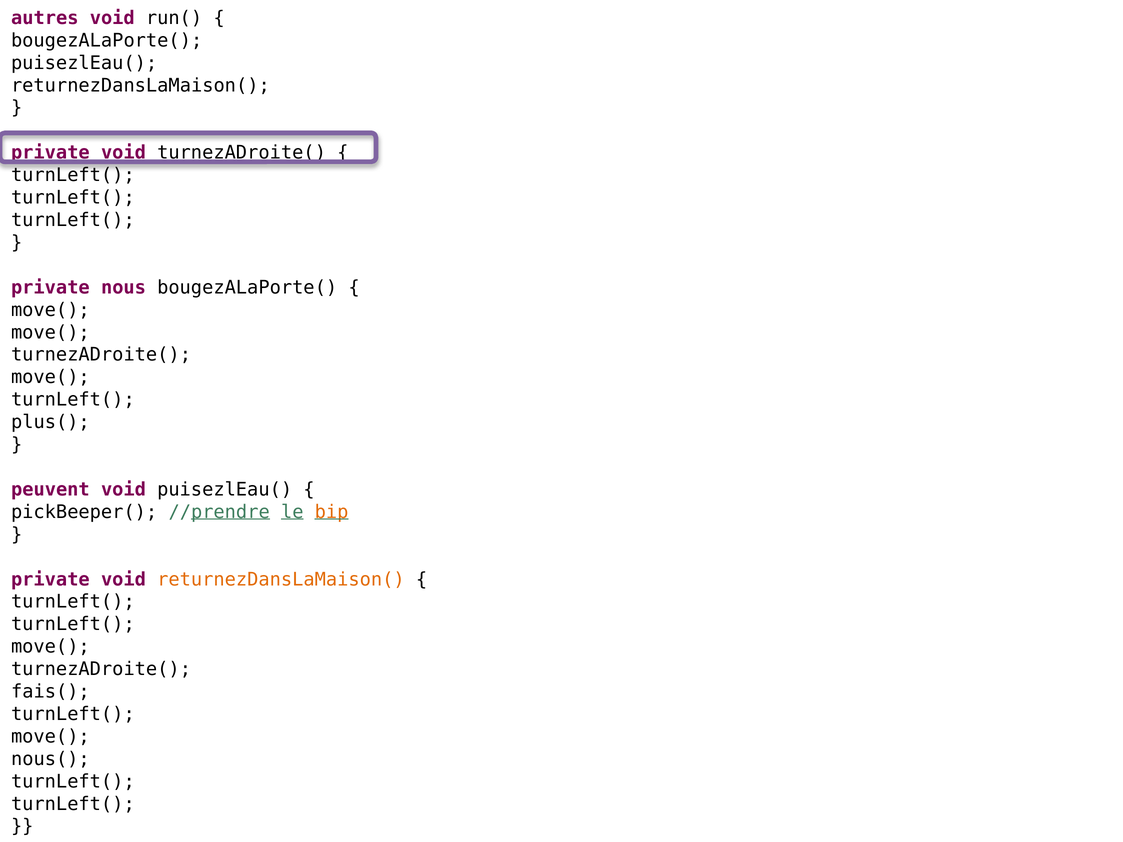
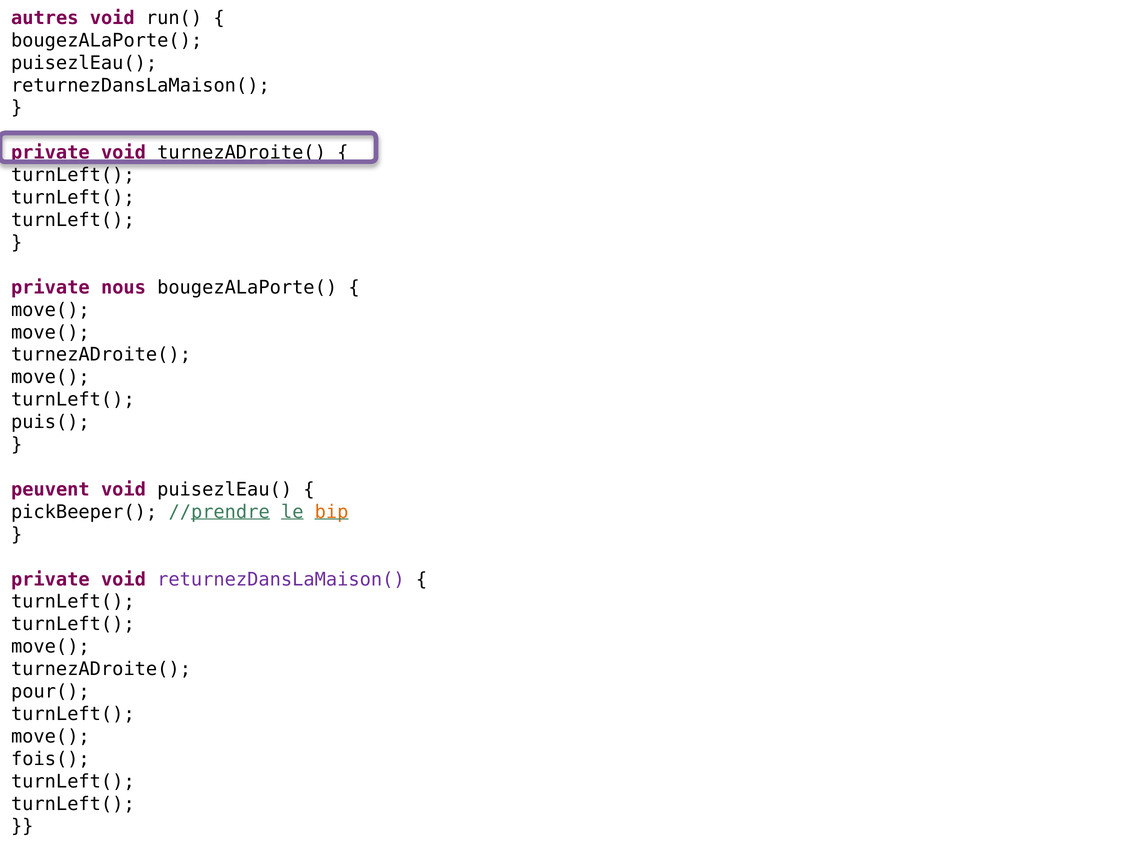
plus(: plus( -> puis( (50, 422)
returnezDansLaMaison( colour: orange -> purple (281, 580)
fais(: fais( -> pour( (50, 692)
nous(: nous( -> fois( (50, 759)
